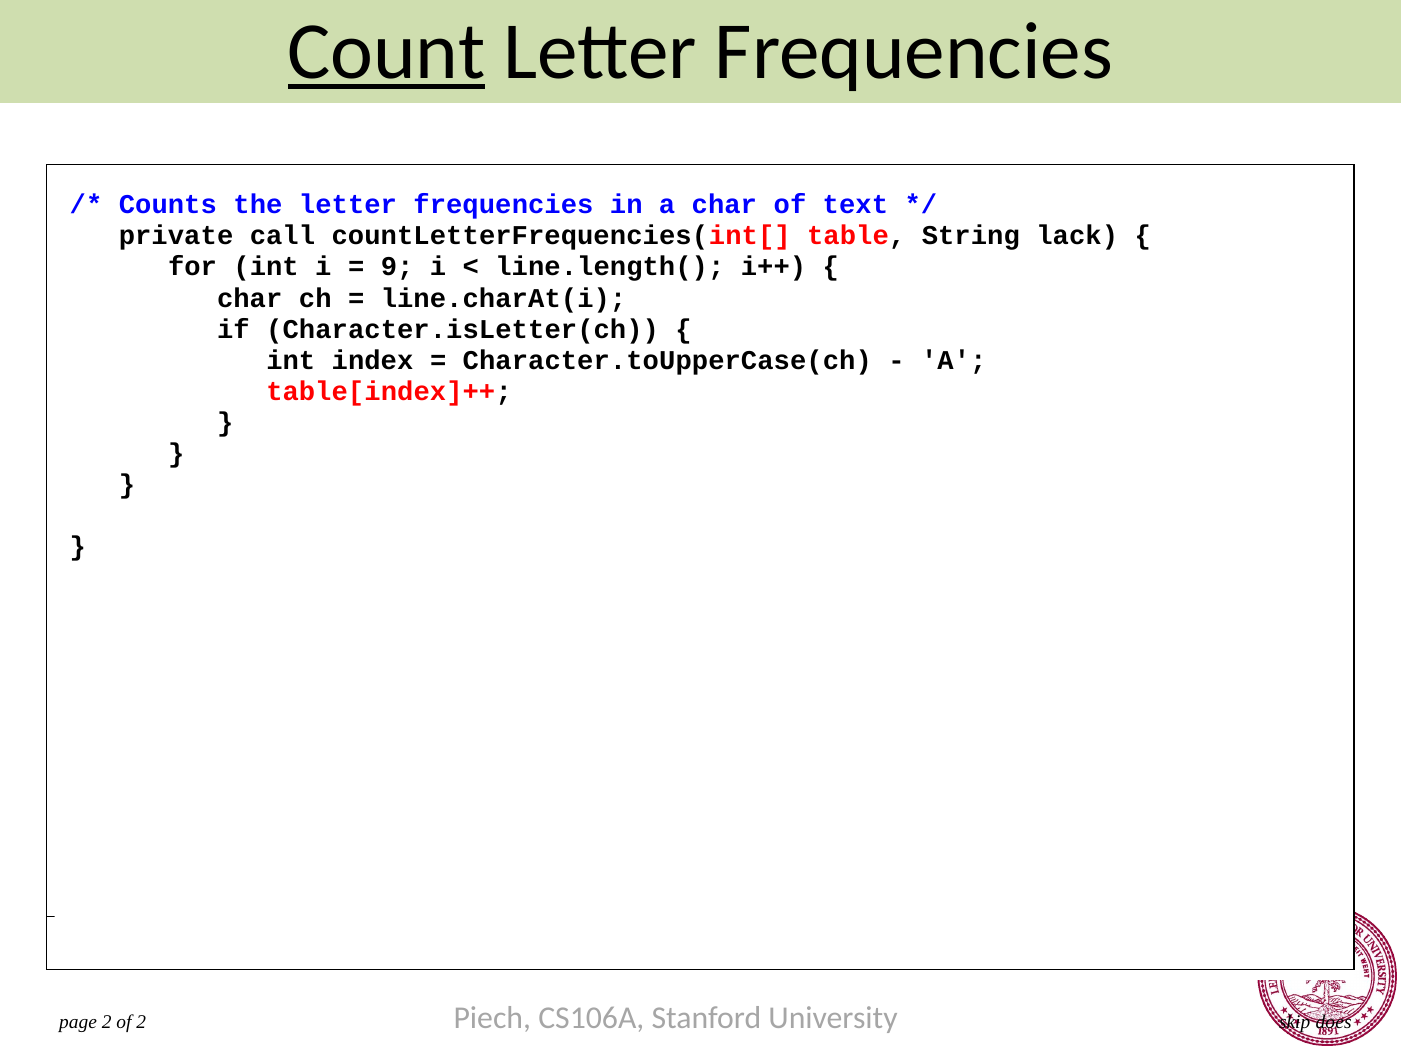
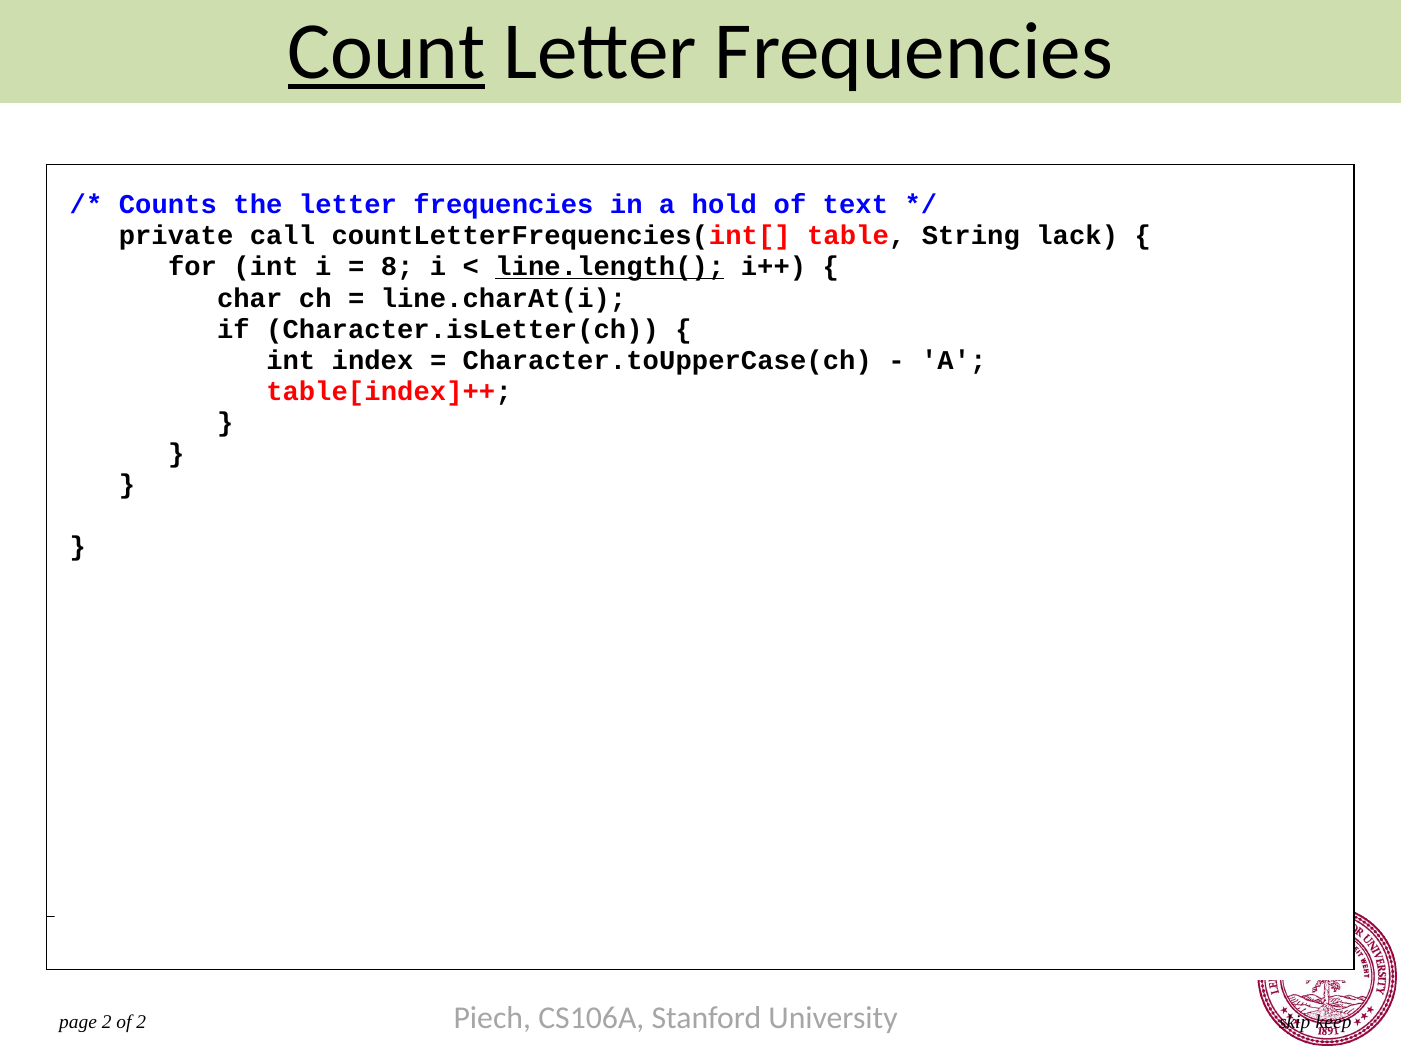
a char: char -> hold (724, 205)
9: 9 -> 8 (397, 267)
line.length( underline: none -> present (610, 267)
does: does -> keep (1334, 1023)
